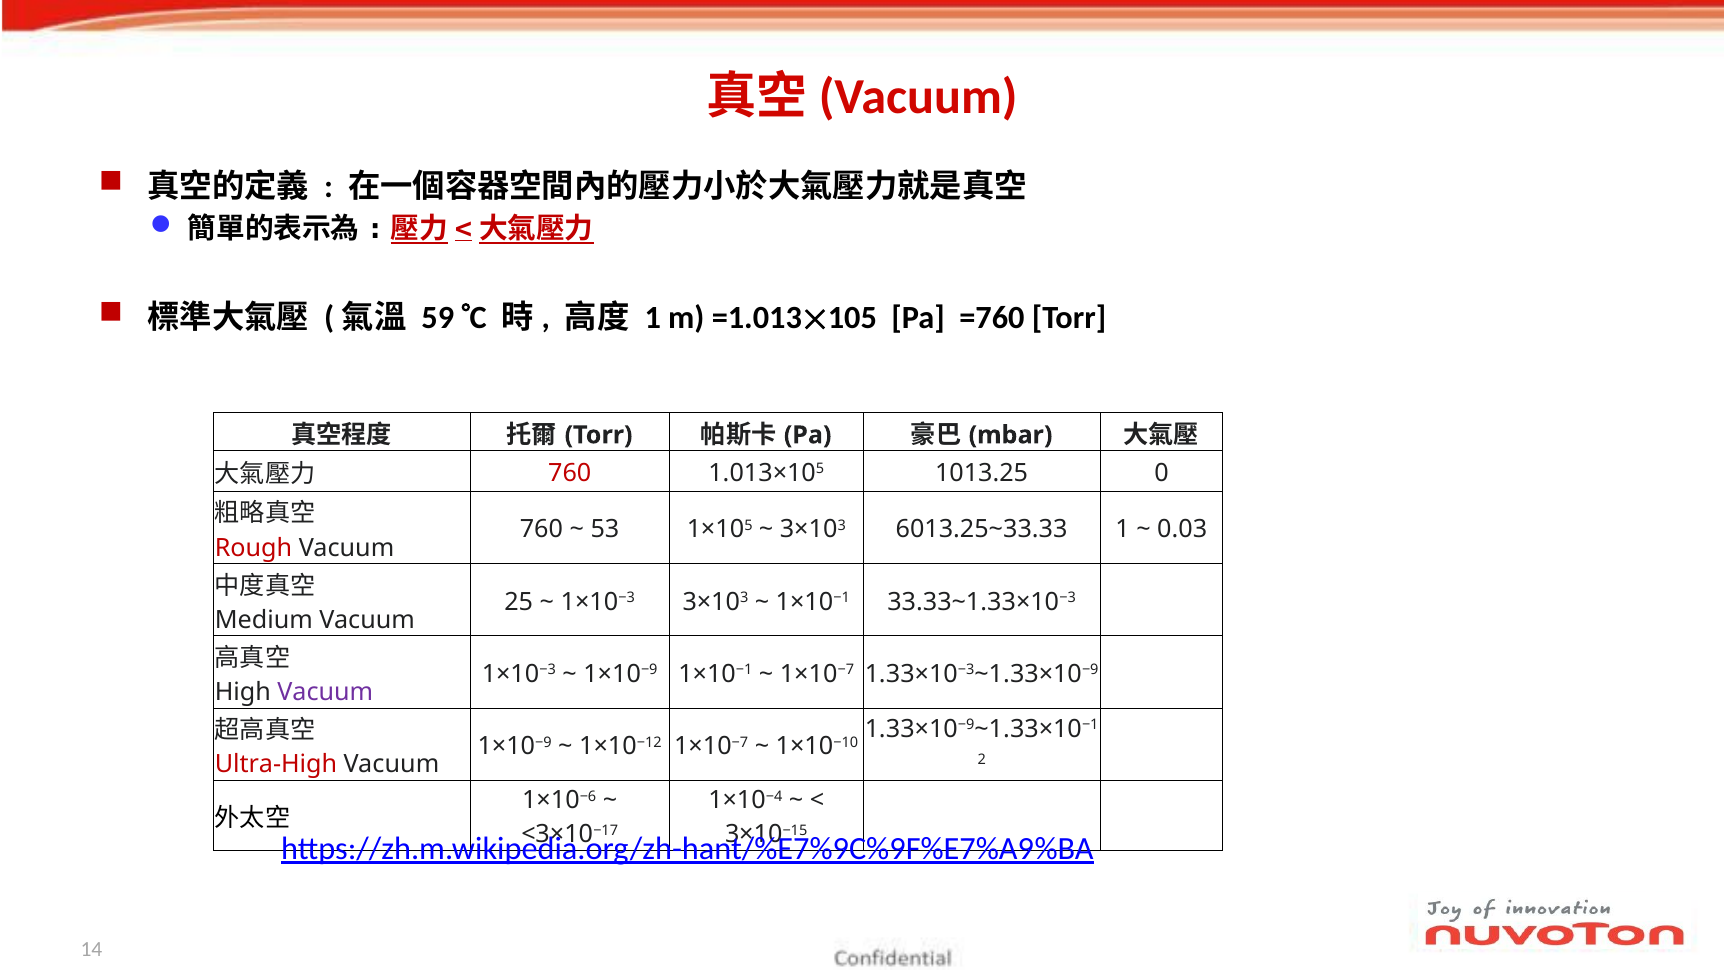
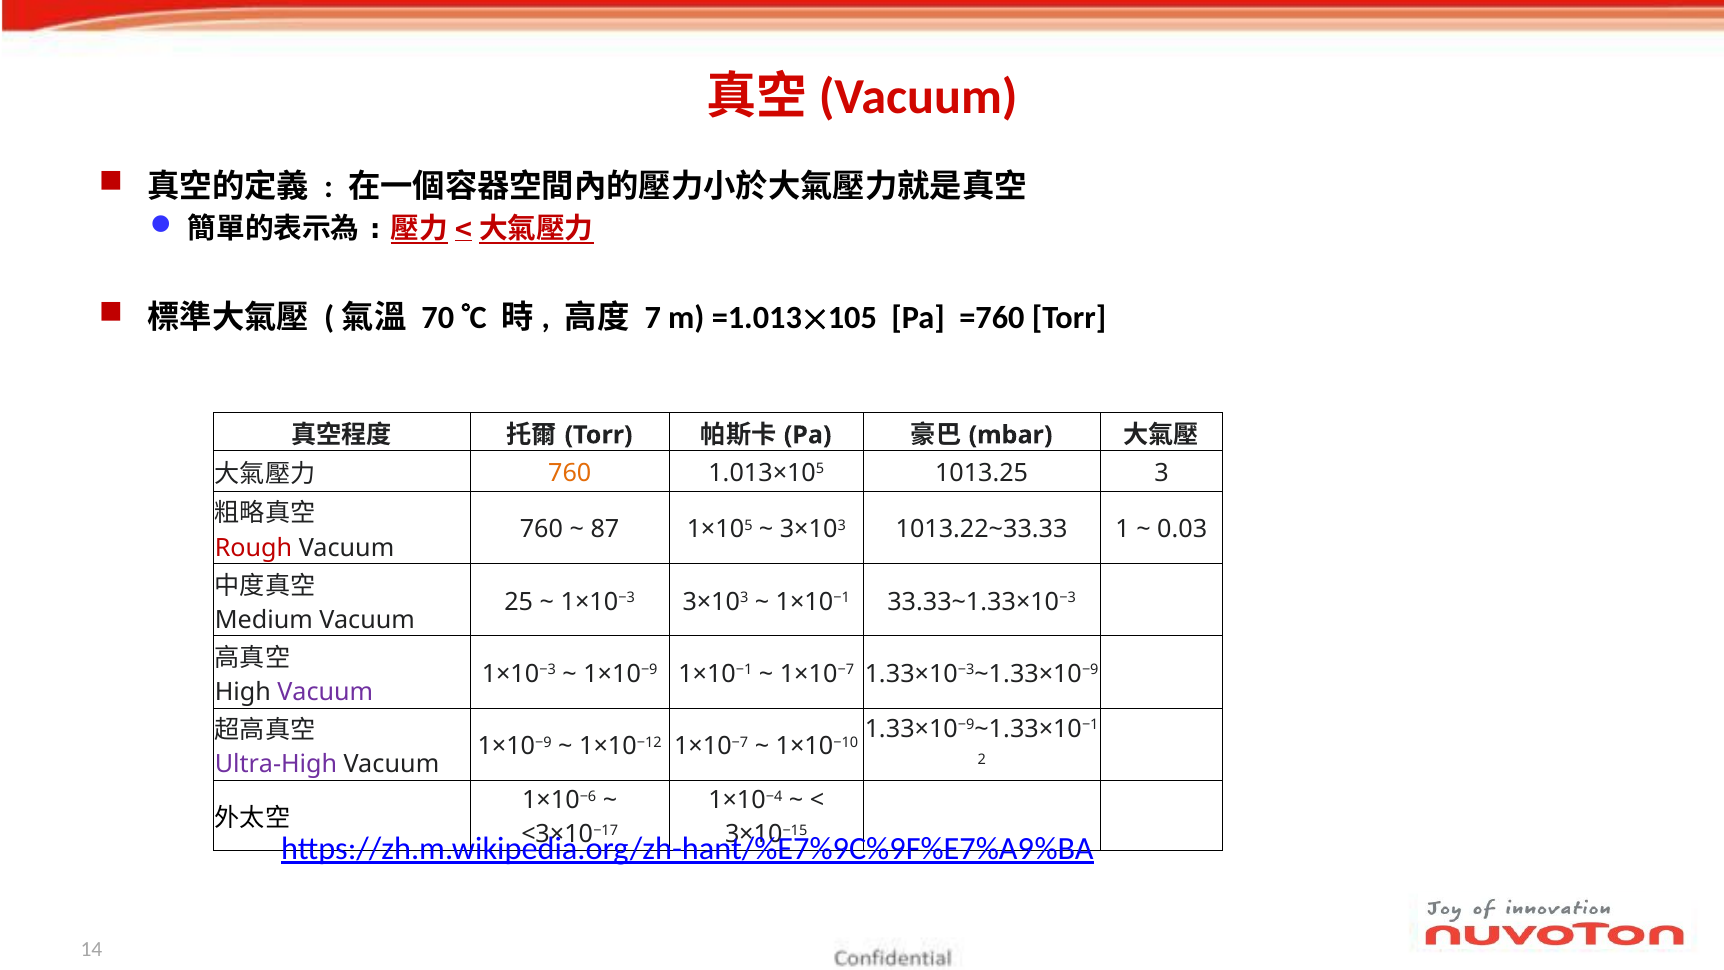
59: 59 -> 70 (438, 318)
1: 1 -> 7 (653, 318)
760 colour: red -> orange (570, 473)
0: 0 -> 3 (1161, 473)
53: 53 -> 87 (605, 529)
6013.25~33.33: 6013.25~33.33 -> 1013.22~33.33 (982, 529)
Ultra-High colour: red -> purple (276, 764)
